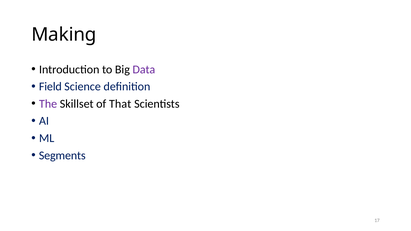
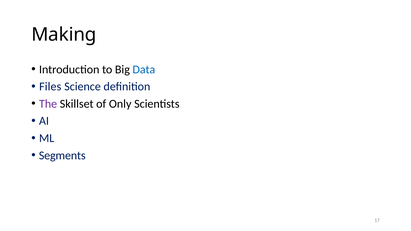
Data colour: purple -> blue (144, 69)
Field: Field -> Files (50, 87)
That: That -> Only (120, 104)
